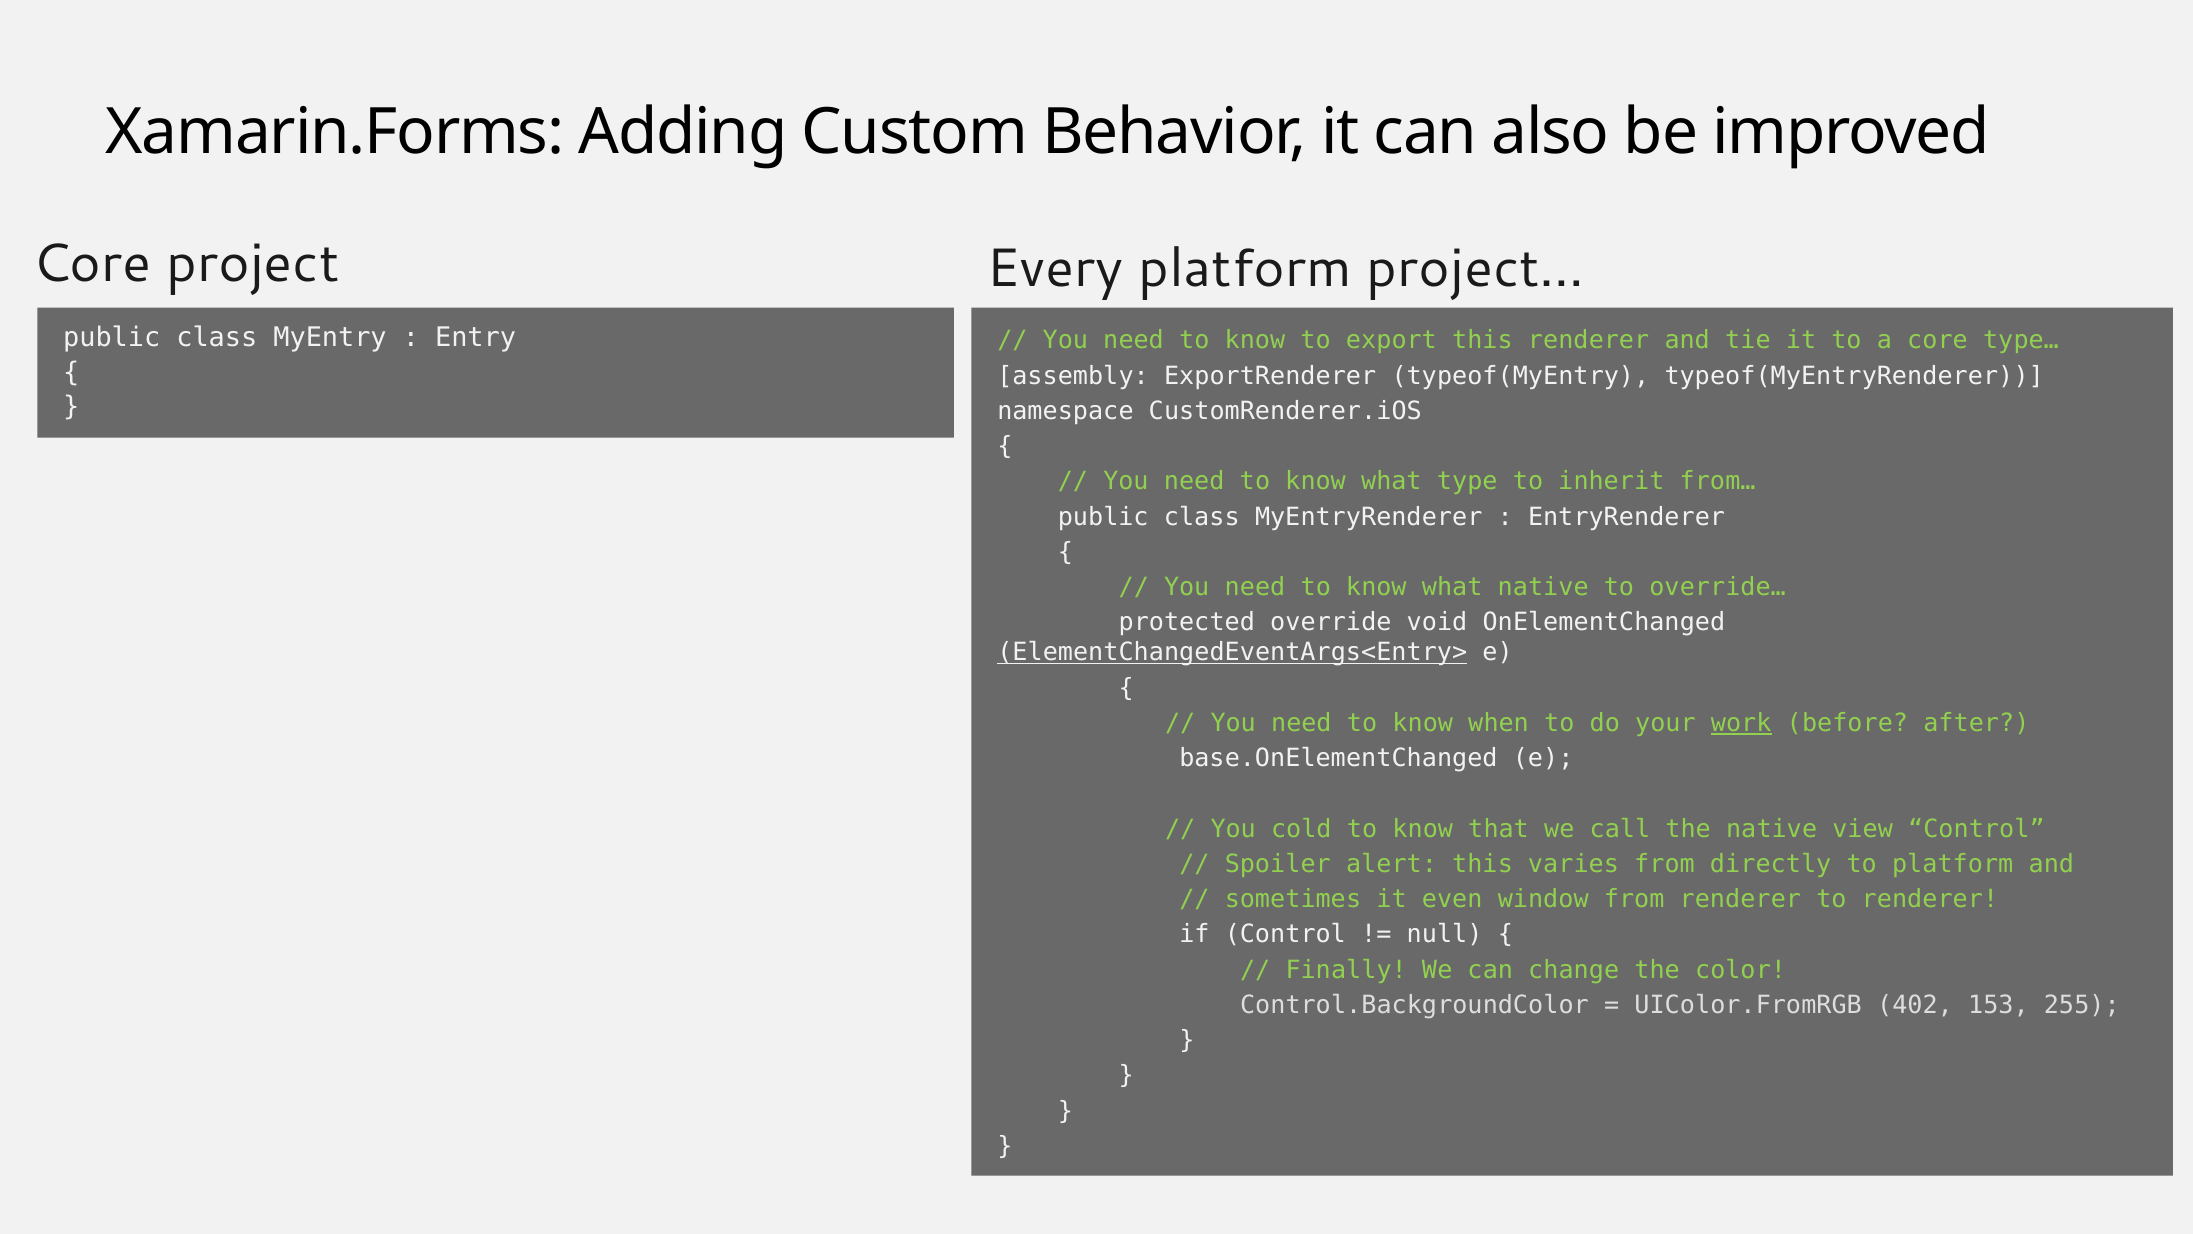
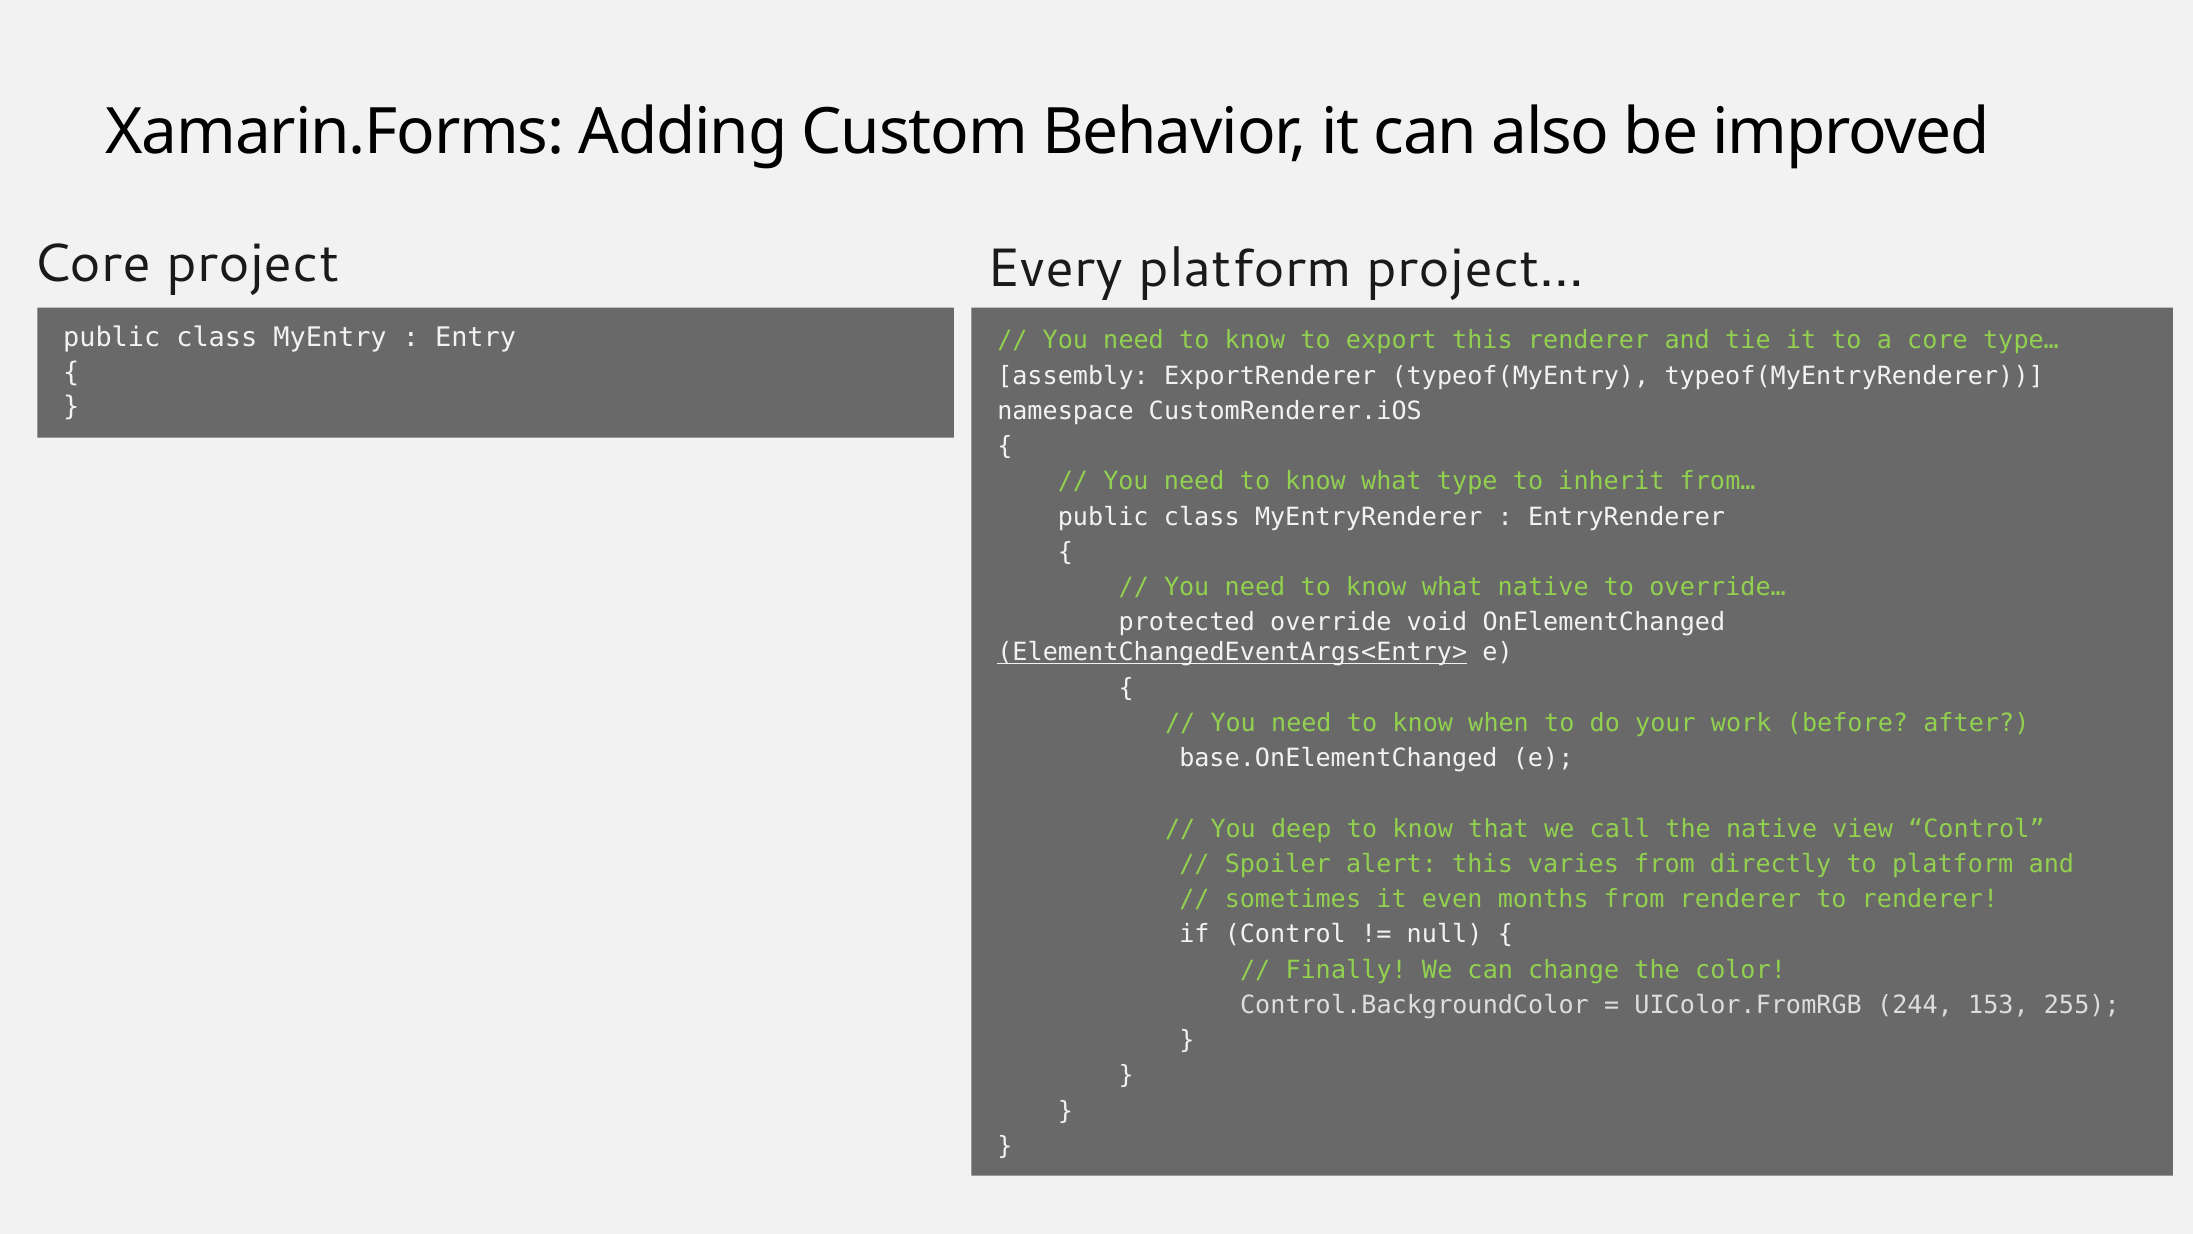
work underline: present -> none (1741, 723)
cold: cold -> deep (1301, 829)
window: window -> months (1543, 899)
402: 402 -> 244 (1915, 1005)
